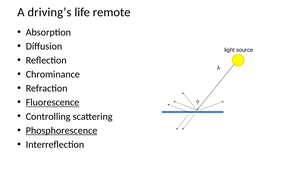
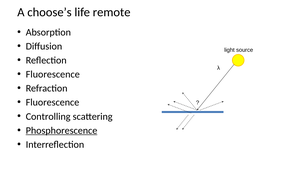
driving’s: driving’s -> choose’s (49, 12)
Chrominance: Chrominance -> Fluorescence (53, 75)
Fluorescence underline: present -> none (53, 103)
